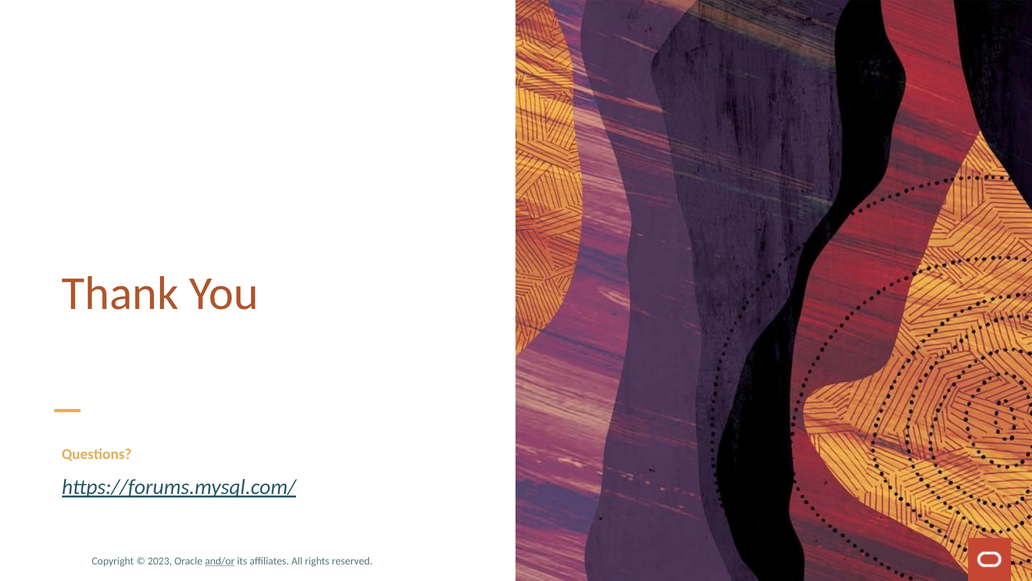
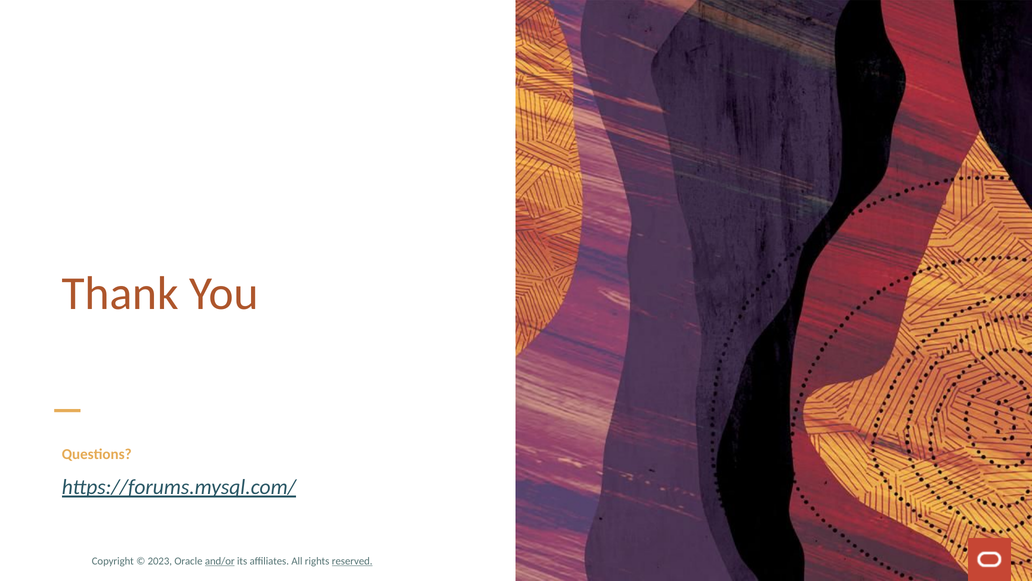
reserved underline: none -> present (352, 561)
